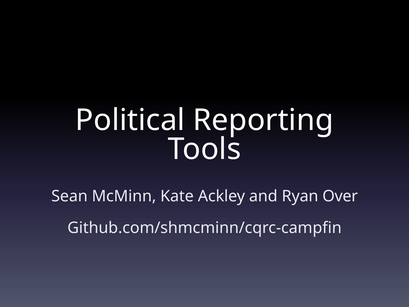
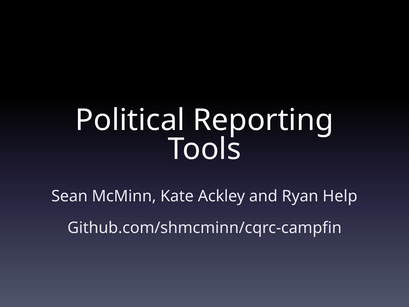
Over: Over -> Help (340, 196)
